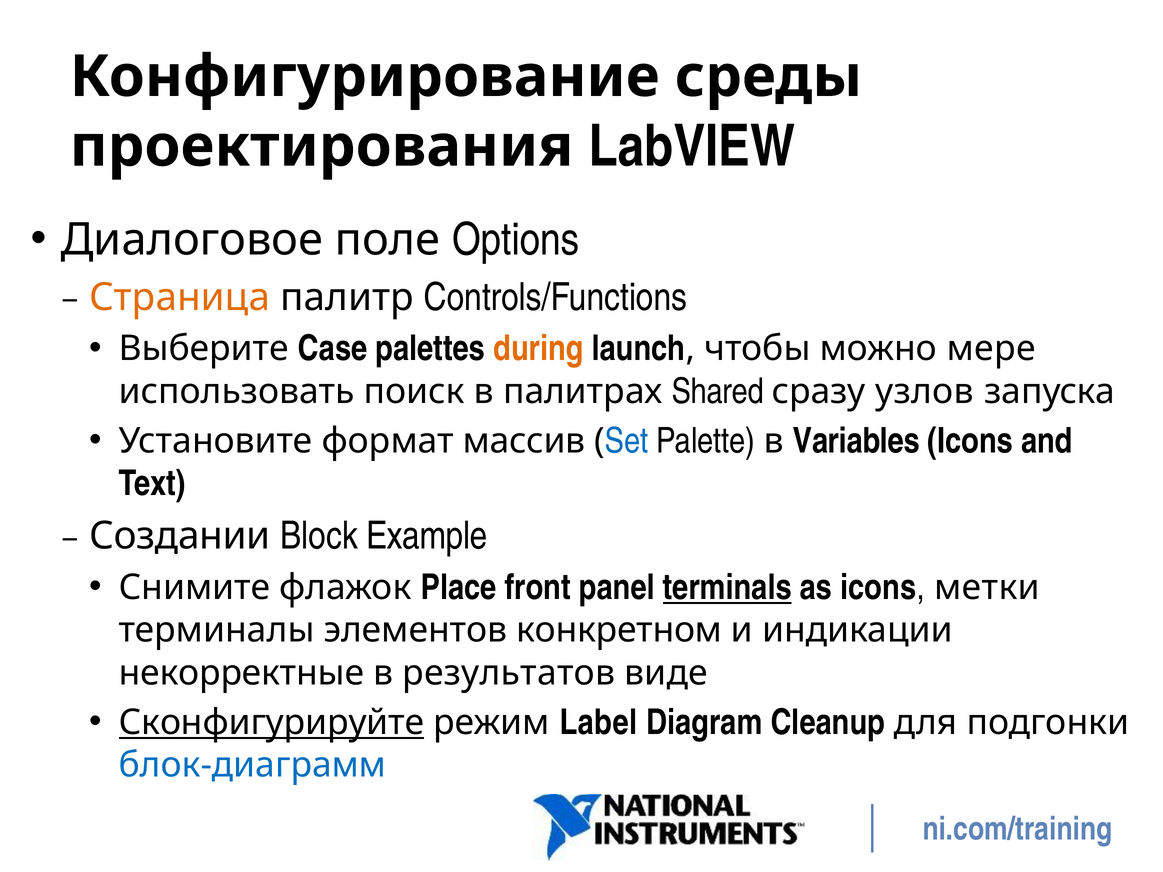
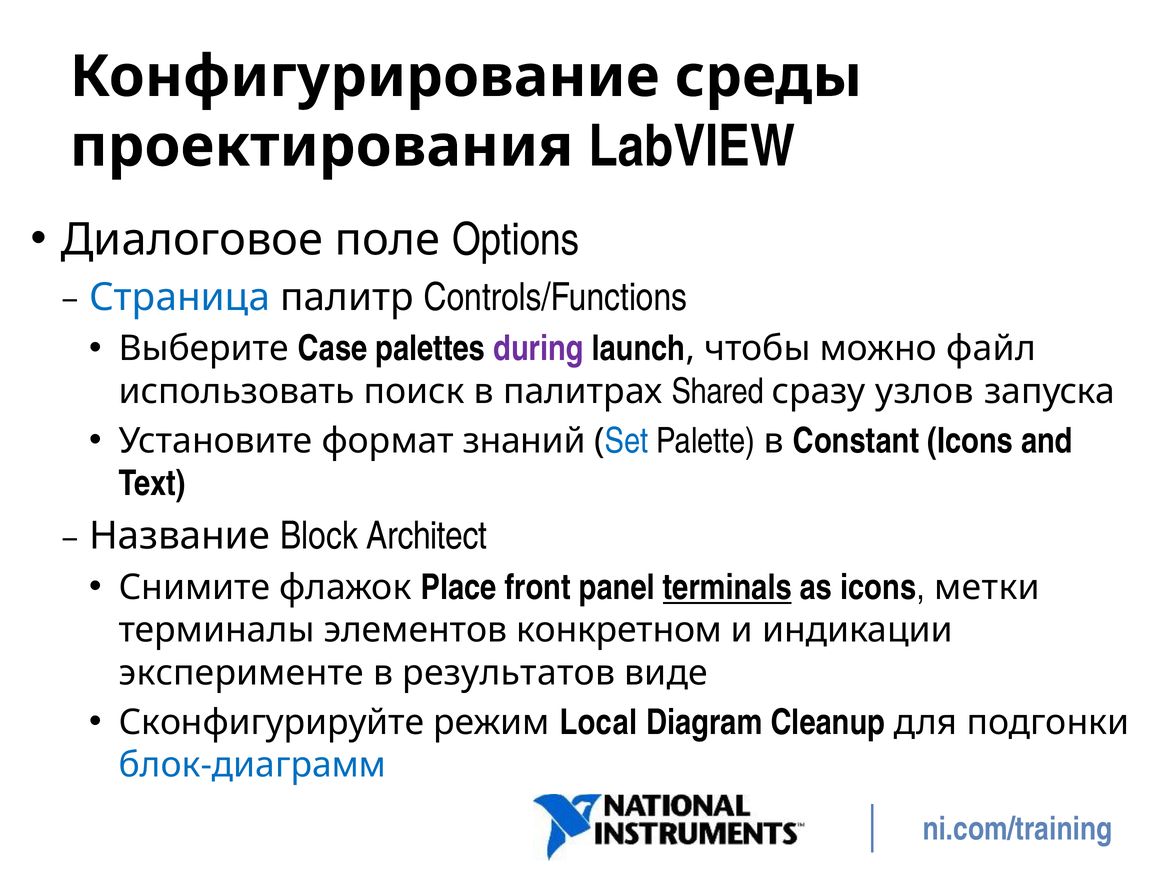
Страница colour: orange -> blue (180, 297)
during colour: orange -> purple (538, 349)
мере: мере -> файл (991, 349)
массив: массив -> знаний (524, 441)
Variables: Variables -> Constant (856, 441)
Создании: Создании -> Название (180, 536)
Example: Example -> Architect (427, 536)
некорректные: некорректные -> эксперименте (241, 673)
Сконфигурируйте underline: present -> none (272, 723)
Label: Label -> Local (598, 723)
